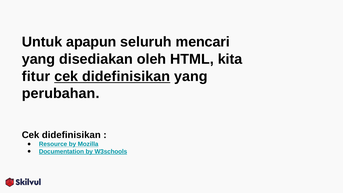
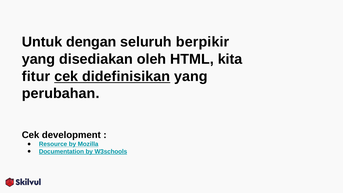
apapun: apapun -> dengan (91, 42)
mencari: mencari -> berpikir (203, 42)
didefinisikan: didefinisikan -> development (71, 135)
